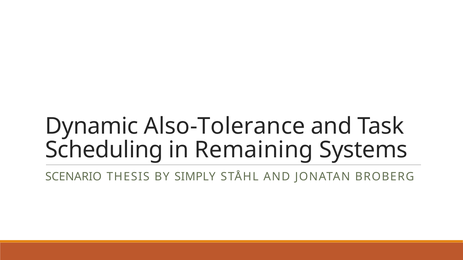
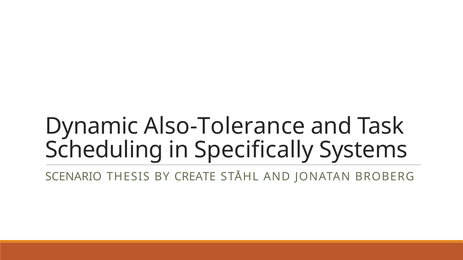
Remaining: Remaining -> Specifically (254, 150)
SIMPLY: SIMPLY -> CREATE (195, 177)
